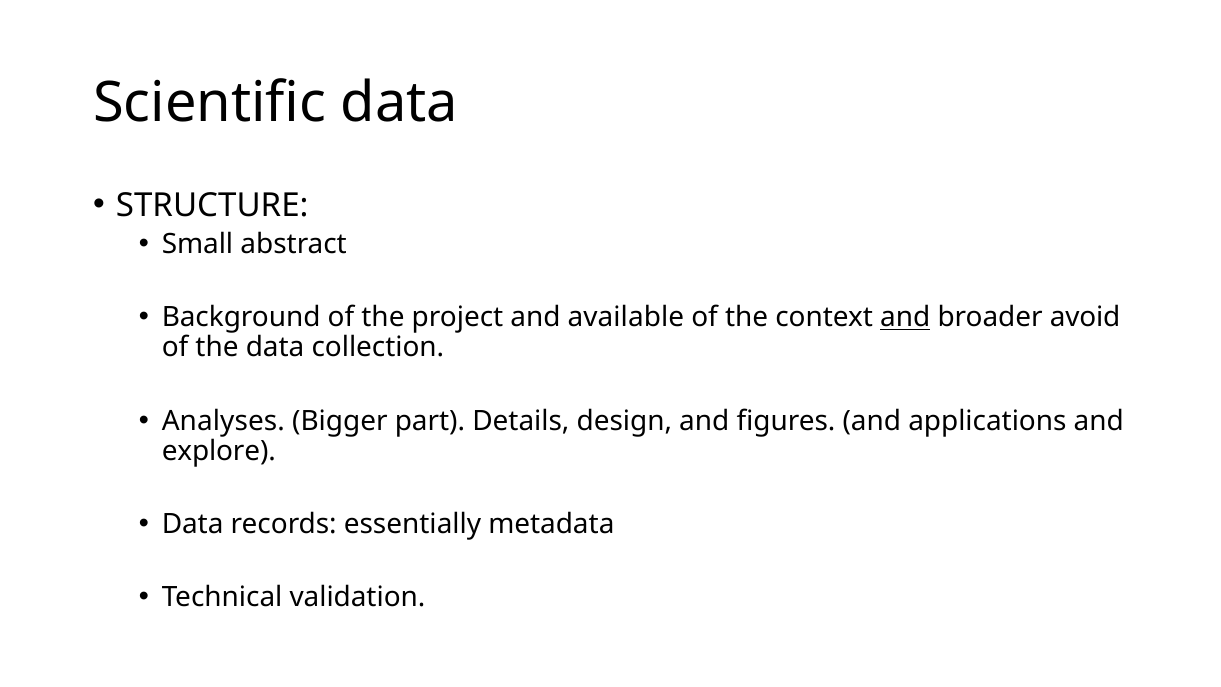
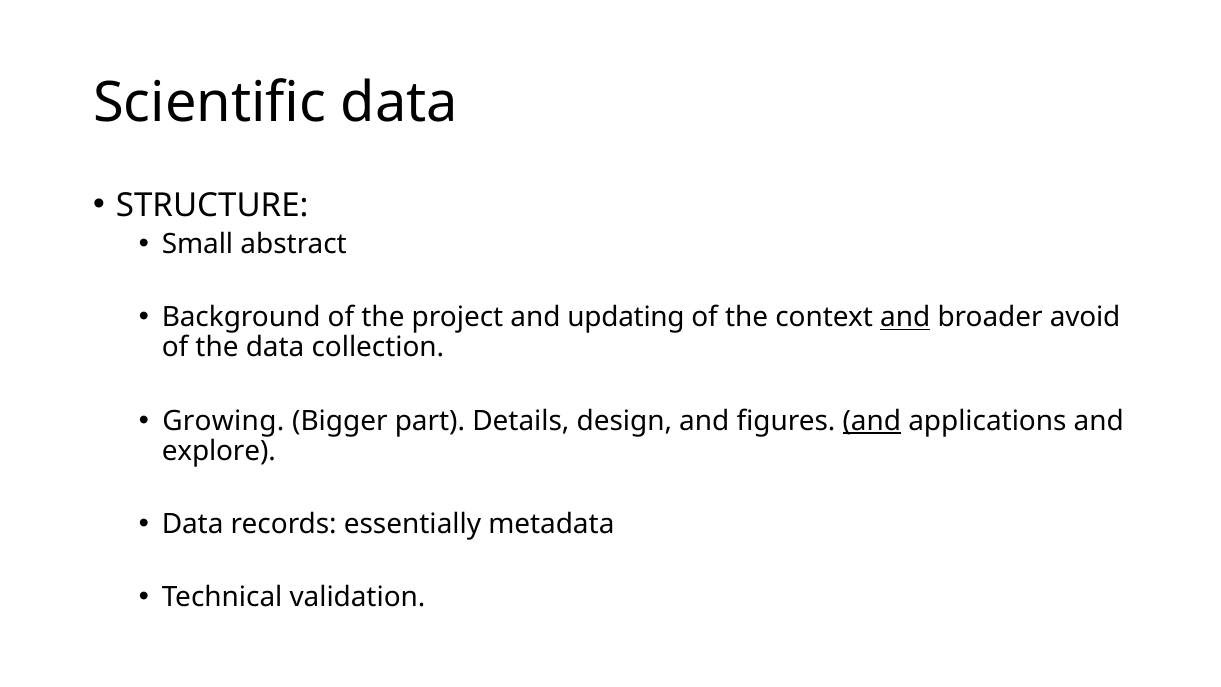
available: available -> updating (626, 317)
Analyses: Analyses -> Growing (223, 421)
and underline: none -> present (872, 421)
